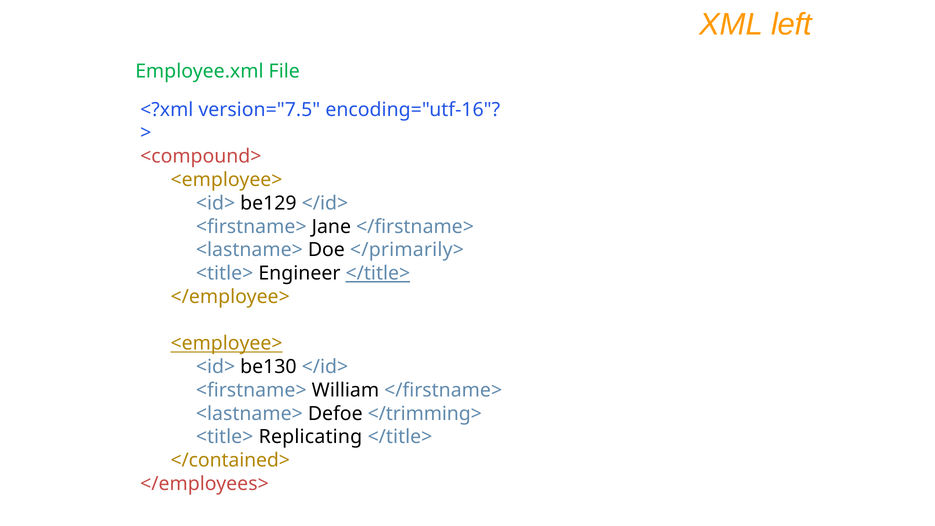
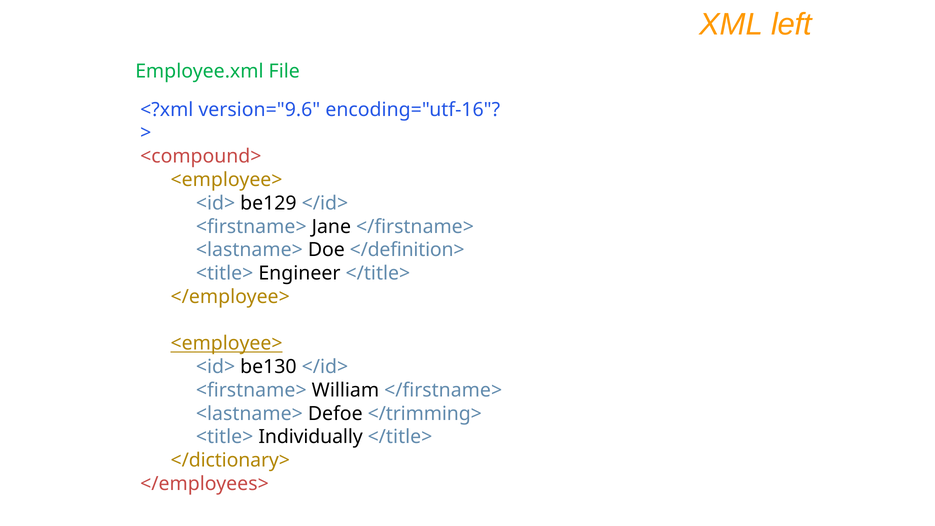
version="7.5: version="7.5 -> version="9.6 (259, 110)
</primarily>: </primarily> -> </definition> (407, 250)
</title> underline: present -> none (378, 273)
Replicating: Replicating -> Individually (311, 437)
</contained>: </contained> -> </dictionary> (230, 460)
